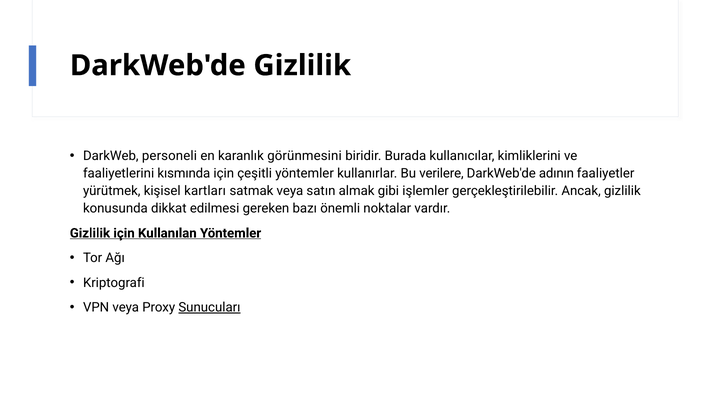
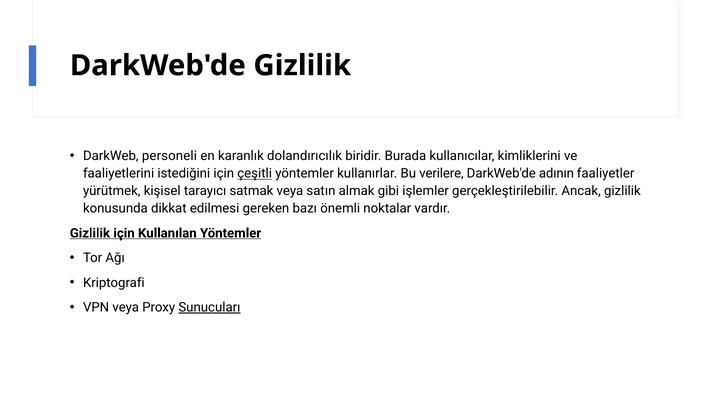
görünmesini: görünmesini -> dolandırıcılık (305, 156)
kısmında: kısmında -> istediğini (184, 174)
çeşitli underline: none -> present (255, 174)
kartları: kartları -> tarayıcı (205, 191)
